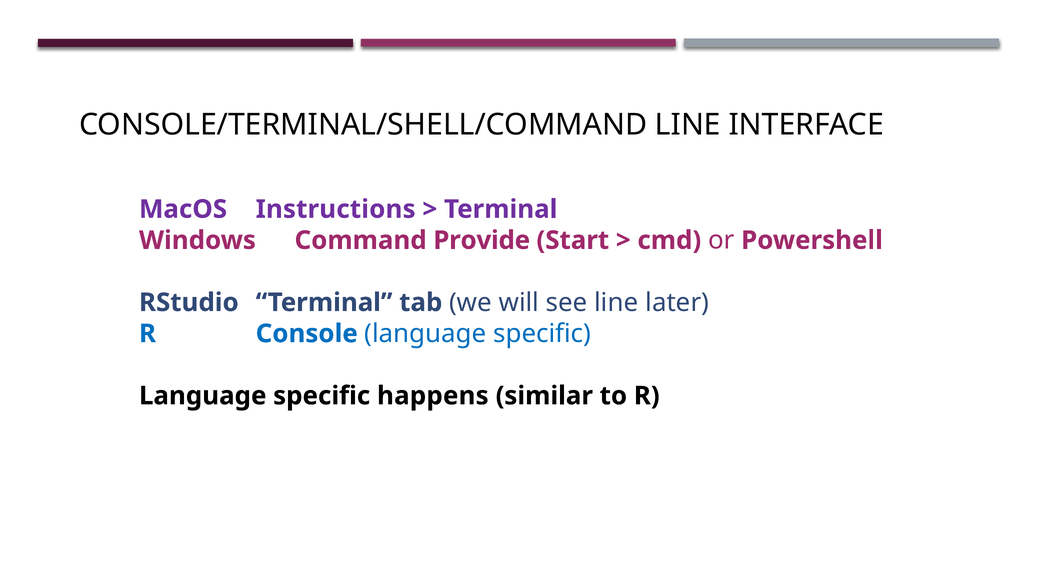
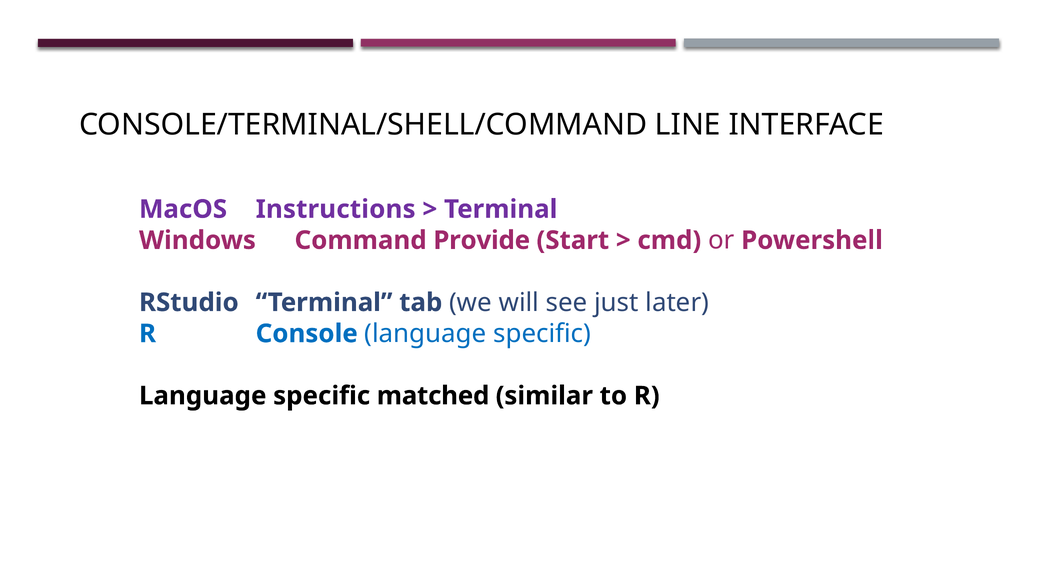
see line: line -> just (616, 303)
happens: happens -> matched (433, 396)
